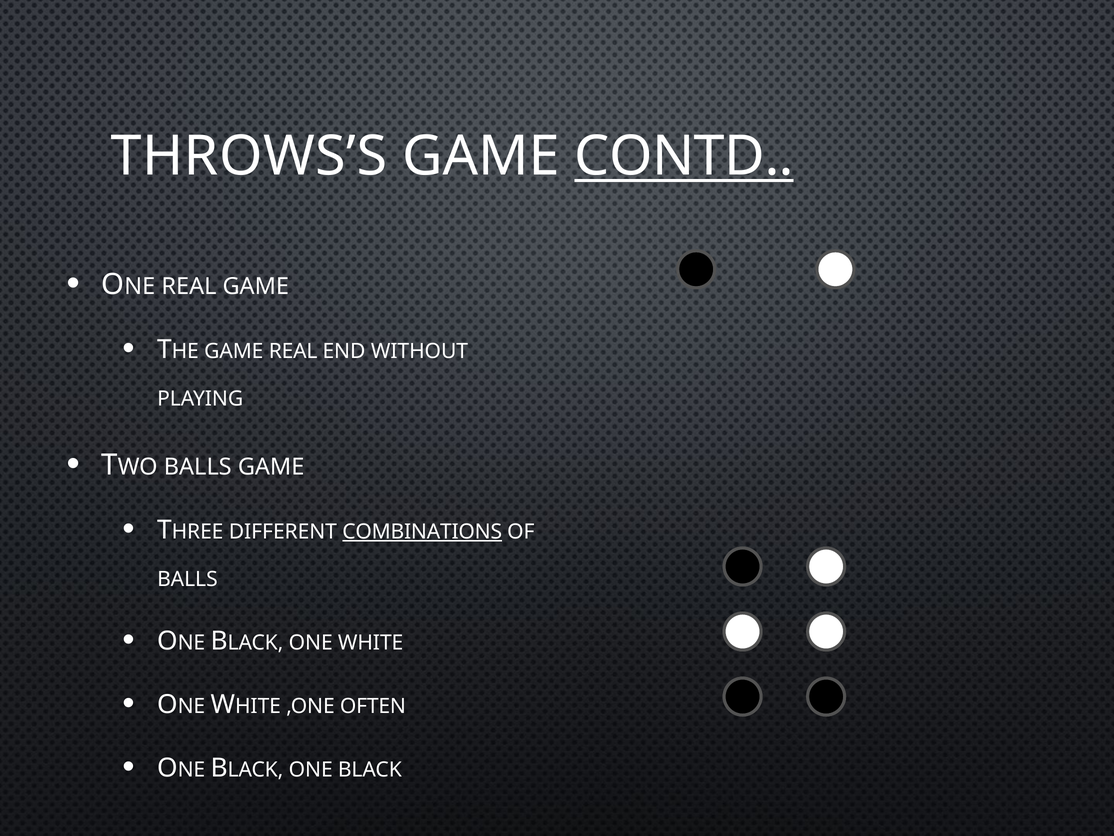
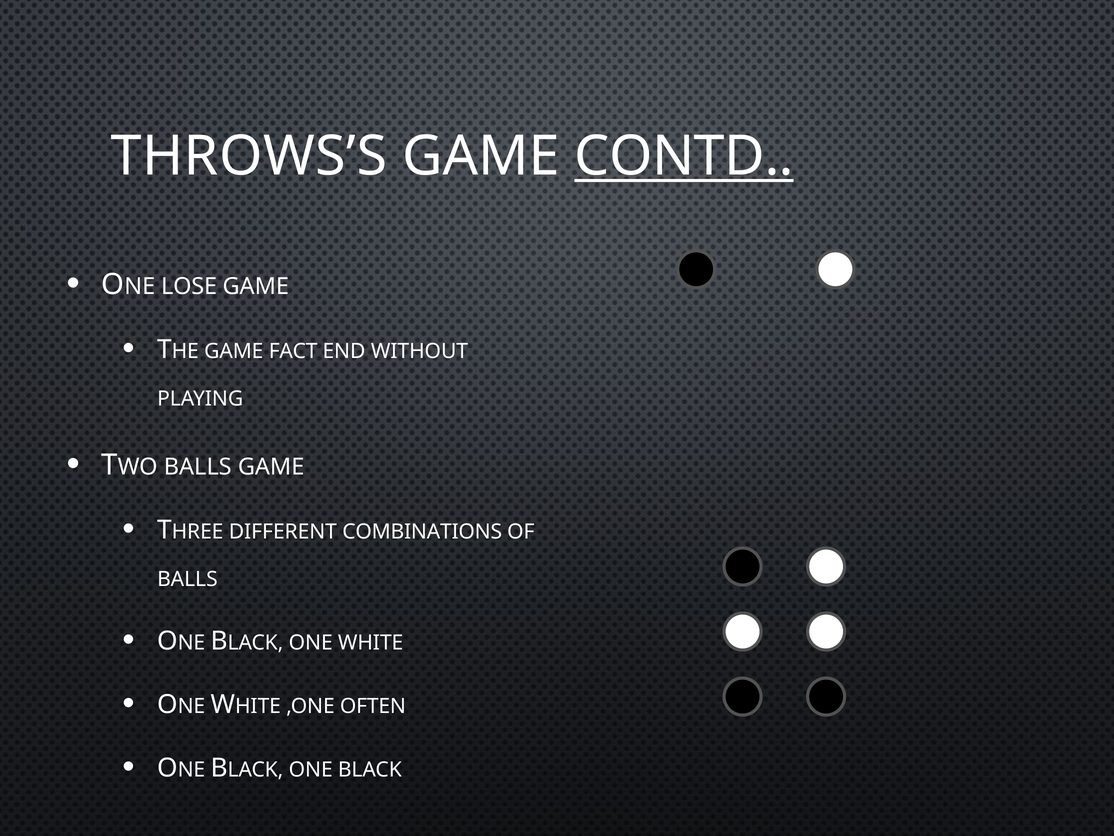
REAL: REAL -> LOSE (189, 286)
GAME REAL: REAL -> FACT (293, 351)
COMBINATIONS underline: present -> none (422, 531)
